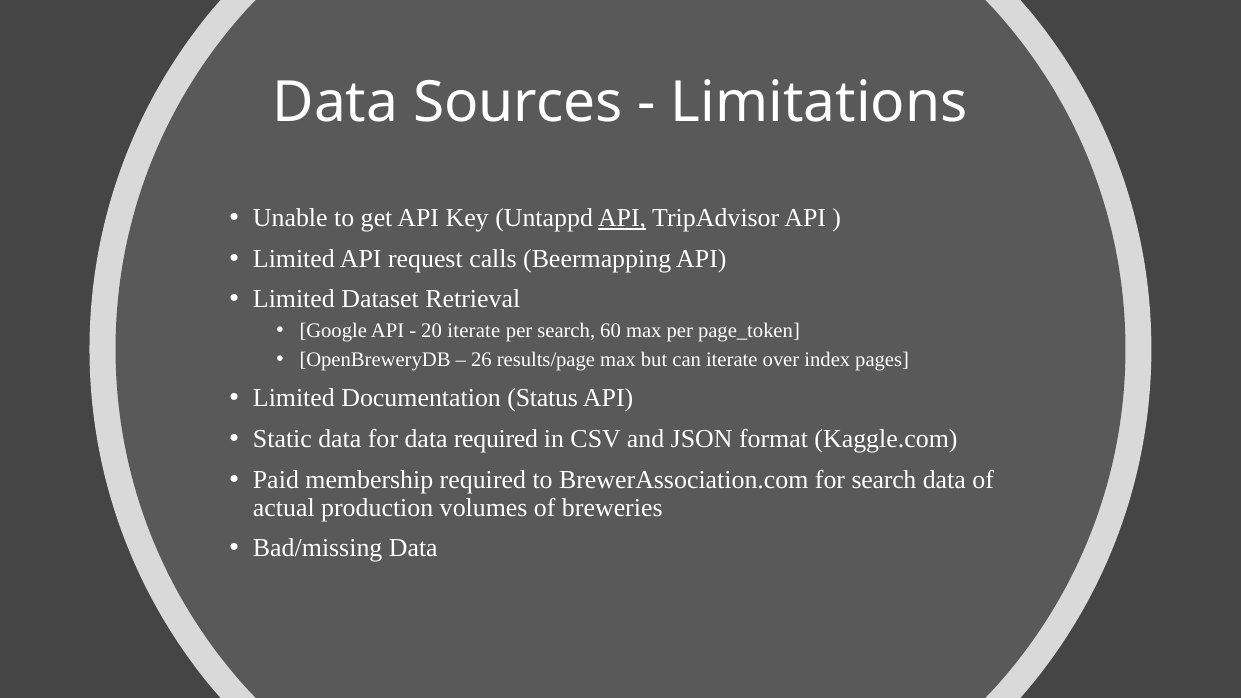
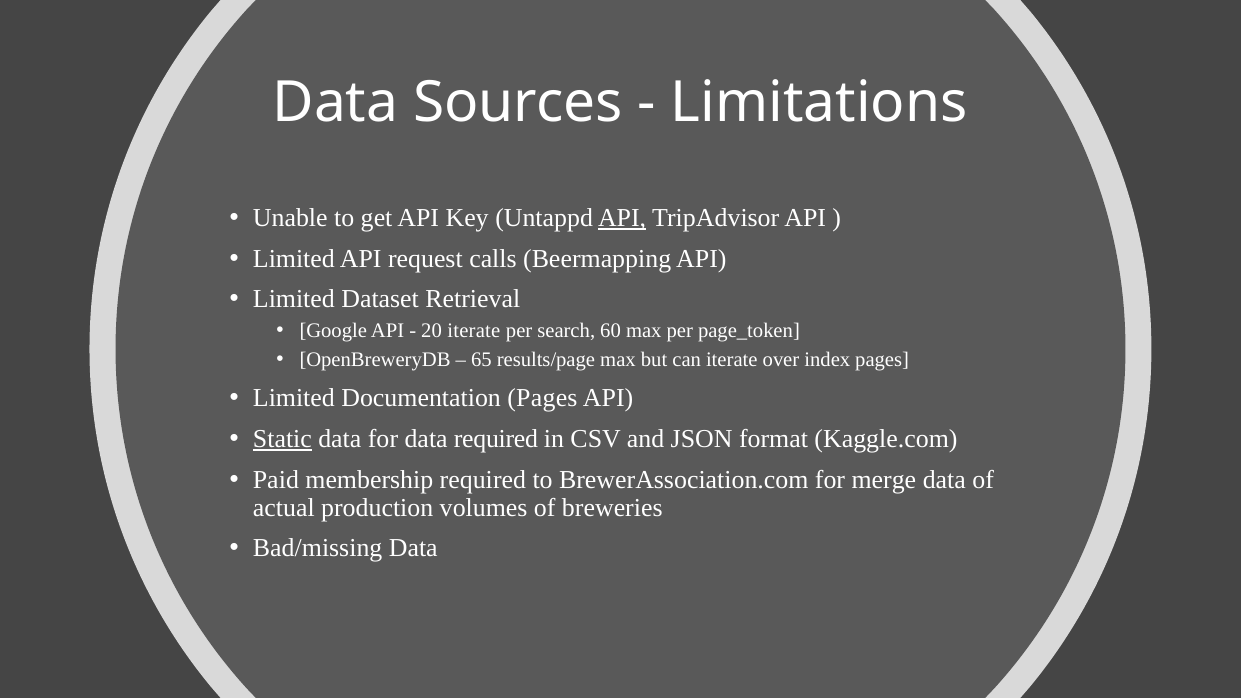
26: 26 -> 65 (481, 360)
Documentation Status: Status -> Pages (542, 398)
Static underline: none -> present (282, 439)
for search: search -> merge (884, 480)
